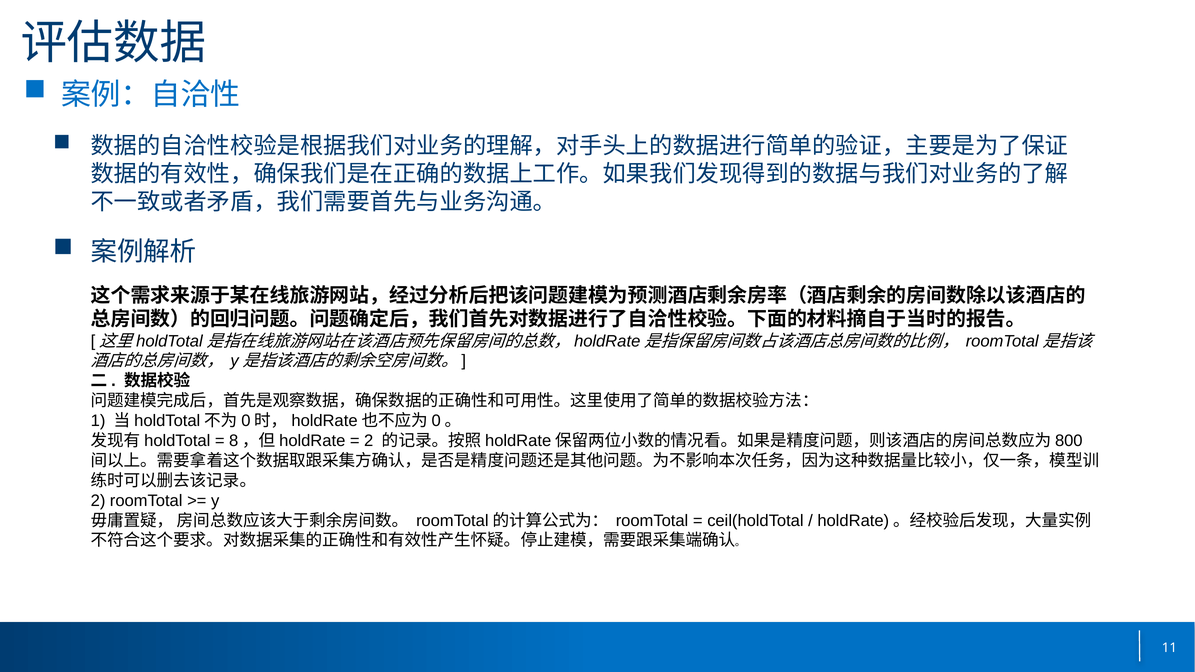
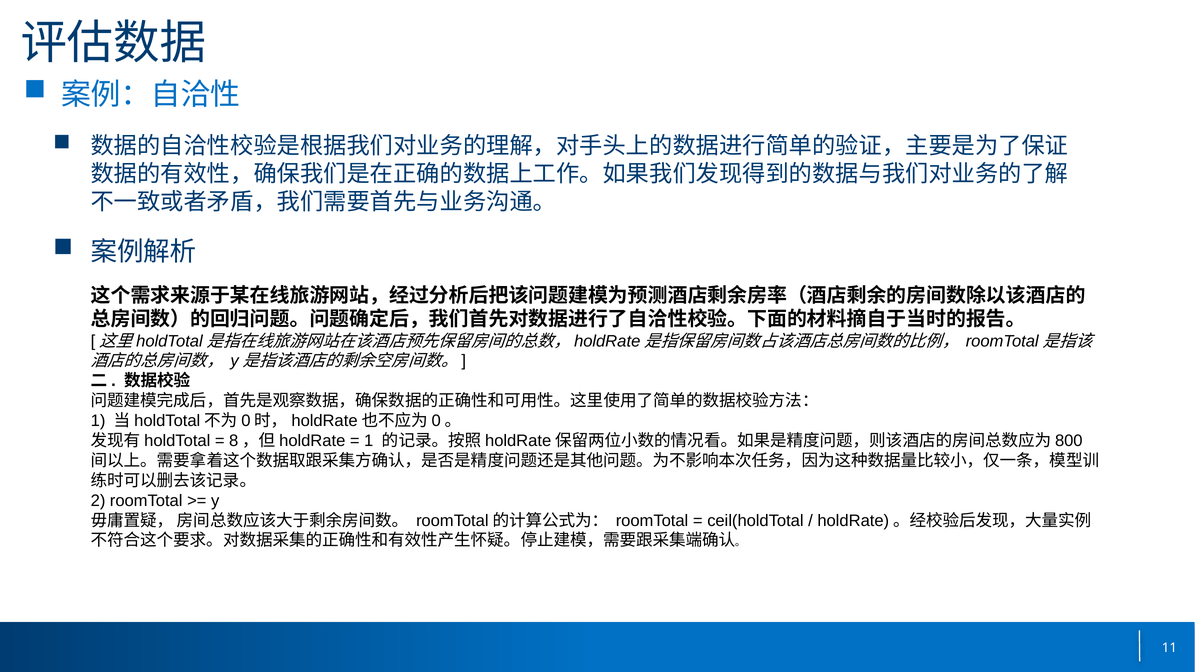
2: 2 -> 1 (369, 441)
